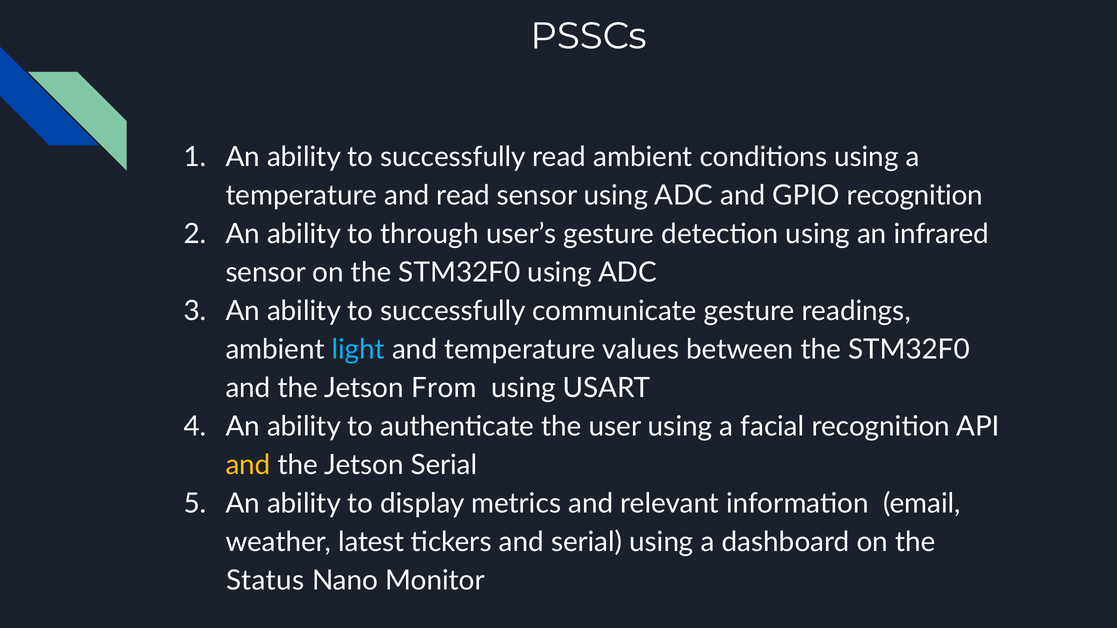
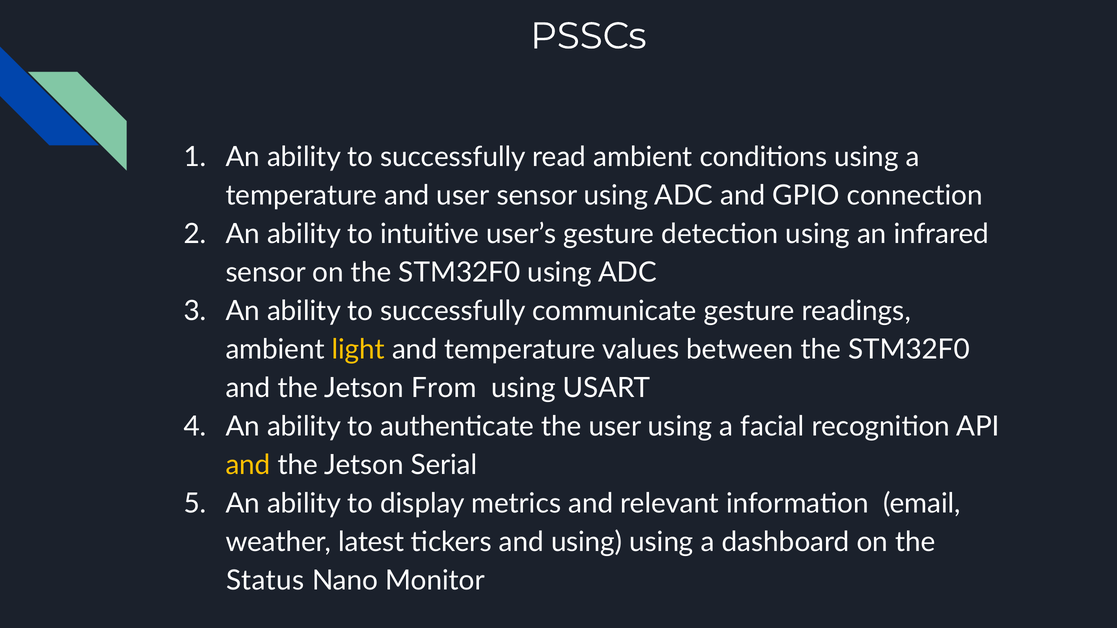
and read: read -> user (463, 196)
GPIO recognition: recognition -> connection (915, 196)
through: through -> intuitive (430, 234)
light colour: light blue -> yellow (358, 350)
and serial: serial -> using (587, 542)
